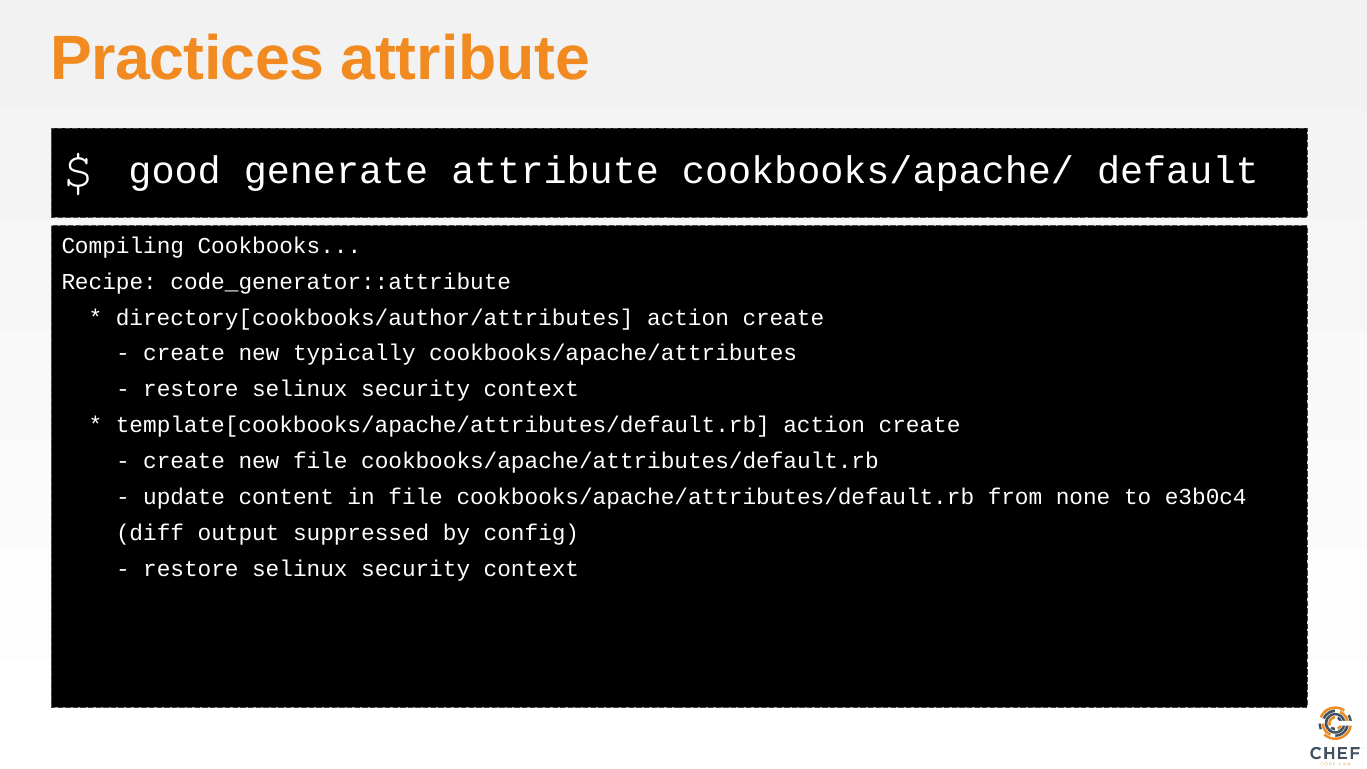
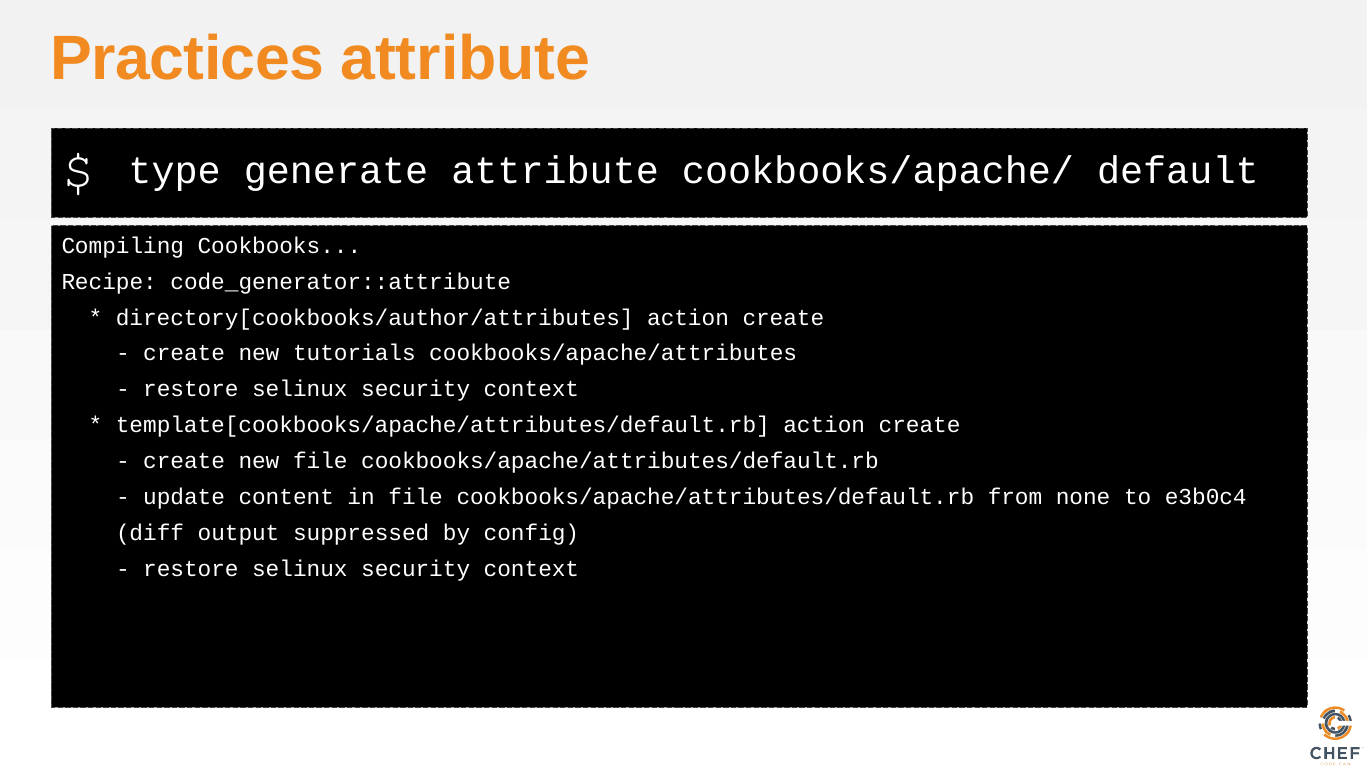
good: good -> type (175, 171)
typically: typically -> tutorials (354, 353)
